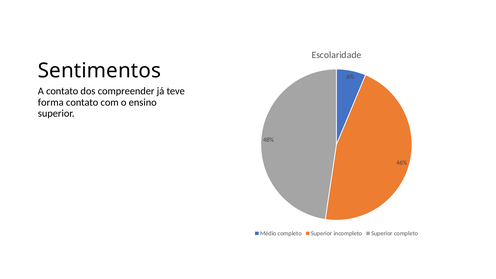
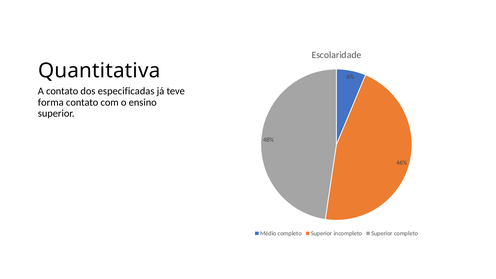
Sentimentos: Sentimentos -> Quantitativa (99, 71)
compreender: compreender -> especificadas (126, 91)
